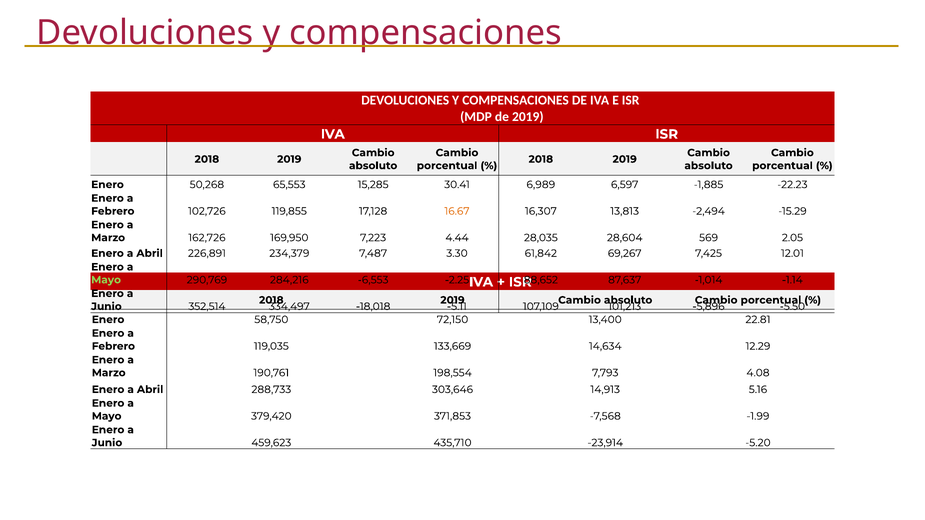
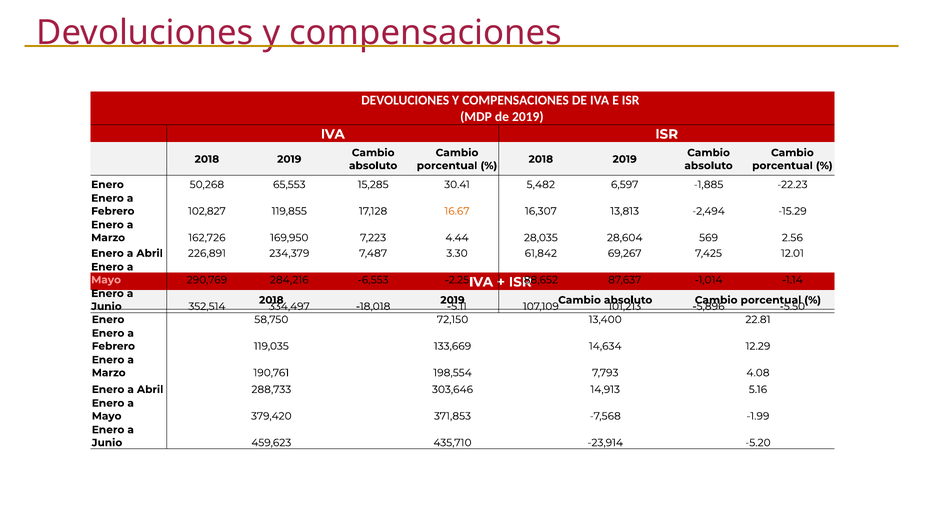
6,989: 6,989 -> 5,482 (541, 185)
102,726: 102,726 -> 102,827 (207, 211)
2.05: 2.05 -> 2.56 (792, 238)
Mayo colour: light green -> pink (106, 280)
